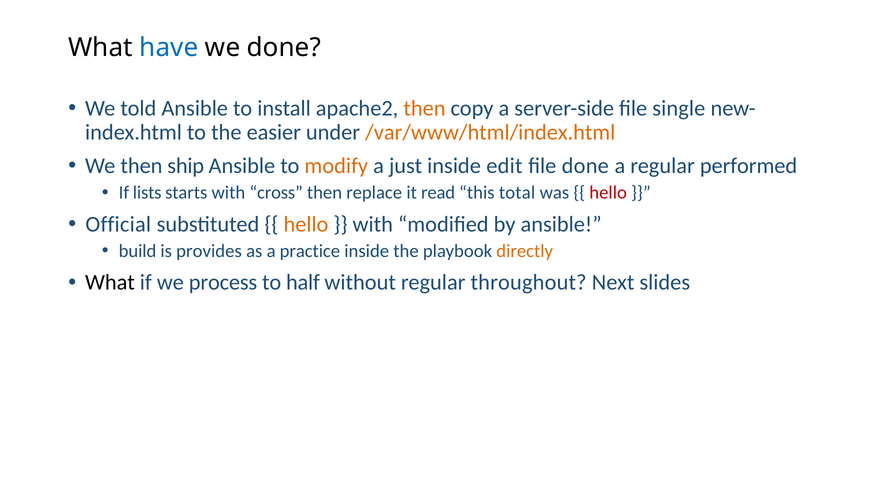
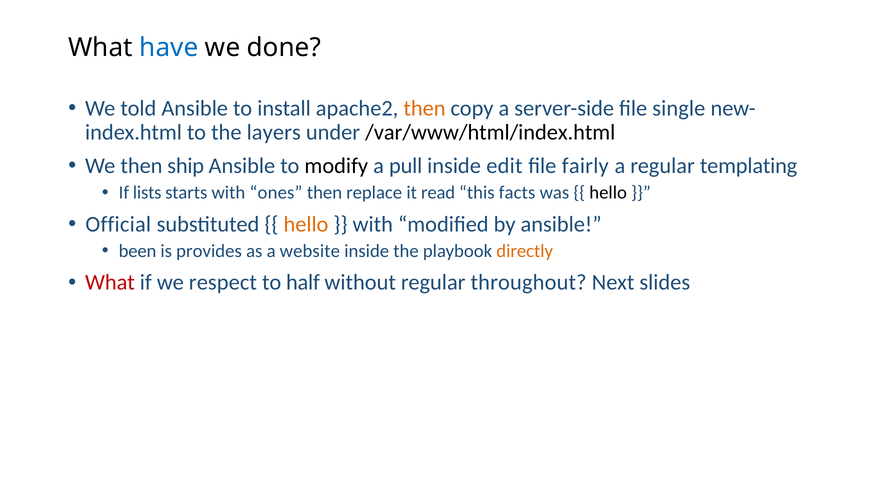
easier: easier -> layers (274, 132)
/var/www/html/index.html colour: orange -> black (490, 132)
modify colour: orange -> black (336, 166)
just: just -> pull (406, 166)
file done: done -> fairly (585, 166)
performed: performed -> templating (749, 166)
cross: cross -> ones (276, 193)
total: total -> facts (517, 193)
hello colour: red -> black (608, 193)
build: build -> been (138, 251)
practice: practice -> website (310, 251)
What colour: black -> red (110, 283)
process: process -> respect (223, 283)
